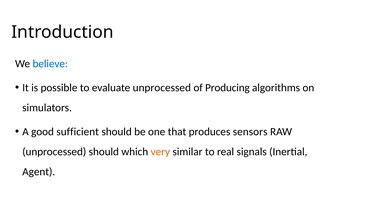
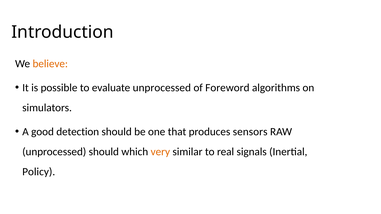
believe colour: blue -> orange (50, 64)
Producing: Producing -> Foreword (227, 88)
sufficient: sufficient -> detection (78, 132)
Agent: Agent -> Policy (39, 172)
